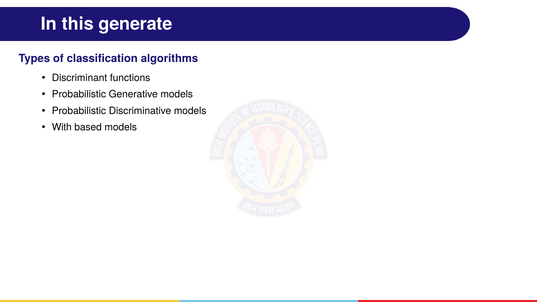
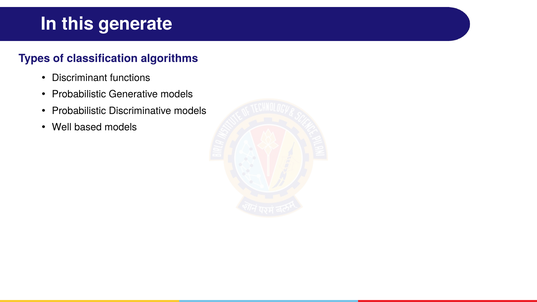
With: With -> Well (62, 127)
